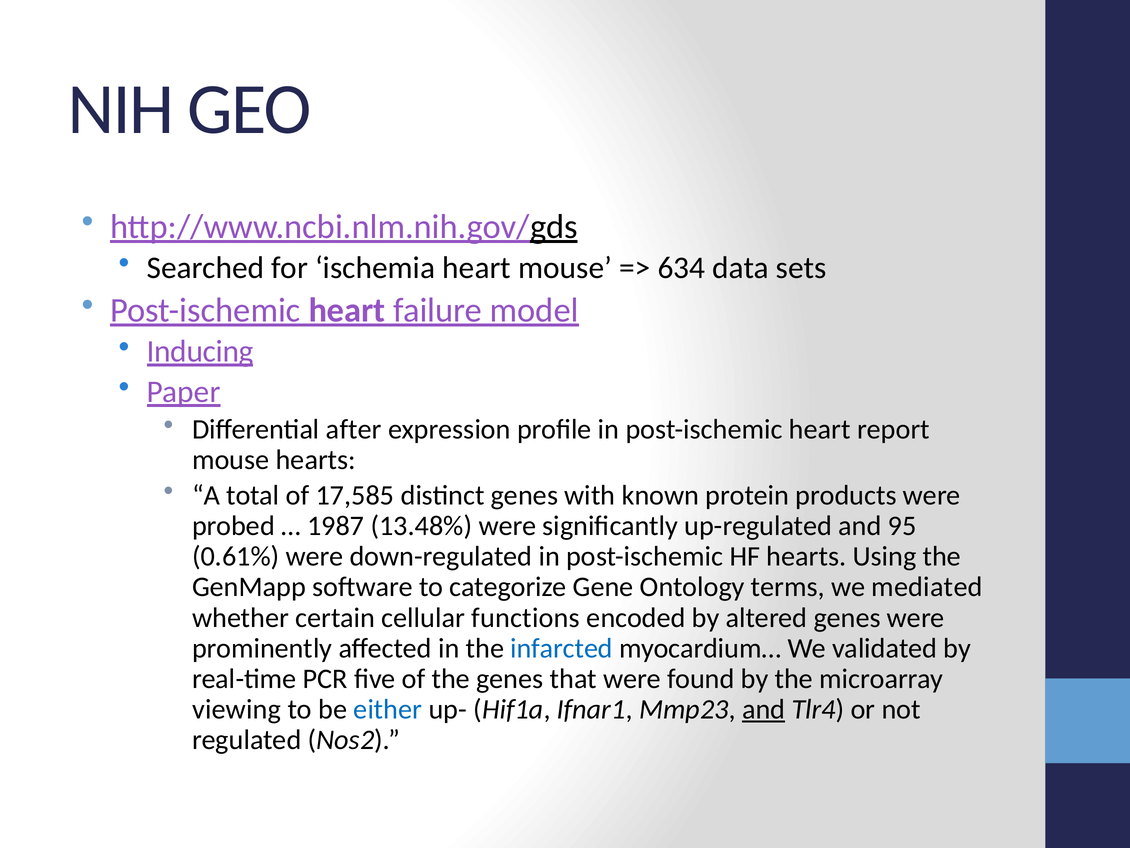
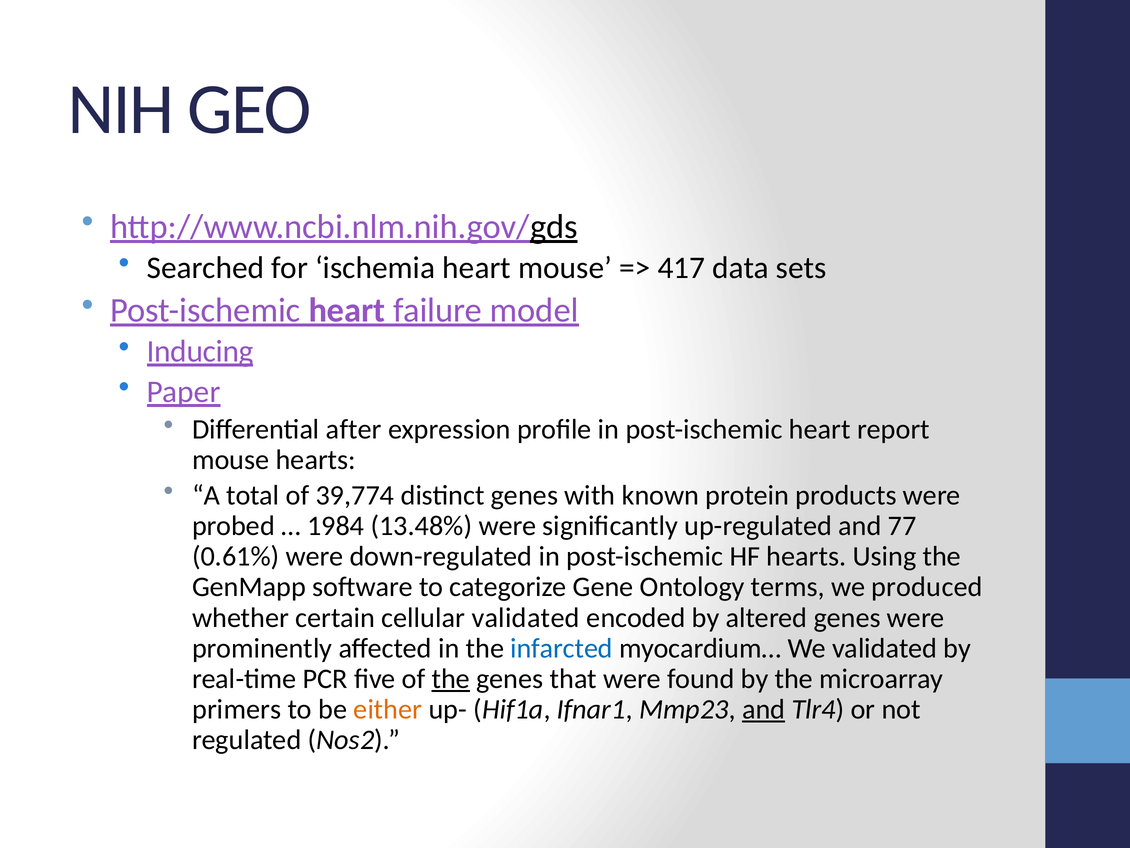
634: 634 -> 417 (681, 268)
17,585: 17,585 -> 39,774 (355, 495)
1987: 1987 -> 1984 (336, 526)
95: 95 -> 77 (902, 526)
mediated: mediated -> produced (927, 587)
cellular functions: functions -> validated (526, 617)
the underline: none -> present (451, 678)
viewing: viewing -> primers (237, 709)
either colour: blue -> orange (388, 709)
